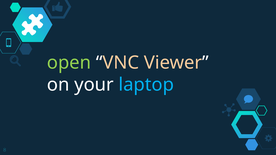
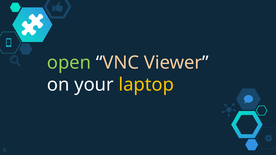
laptop colour: light blue -> yellow (146, 85)
